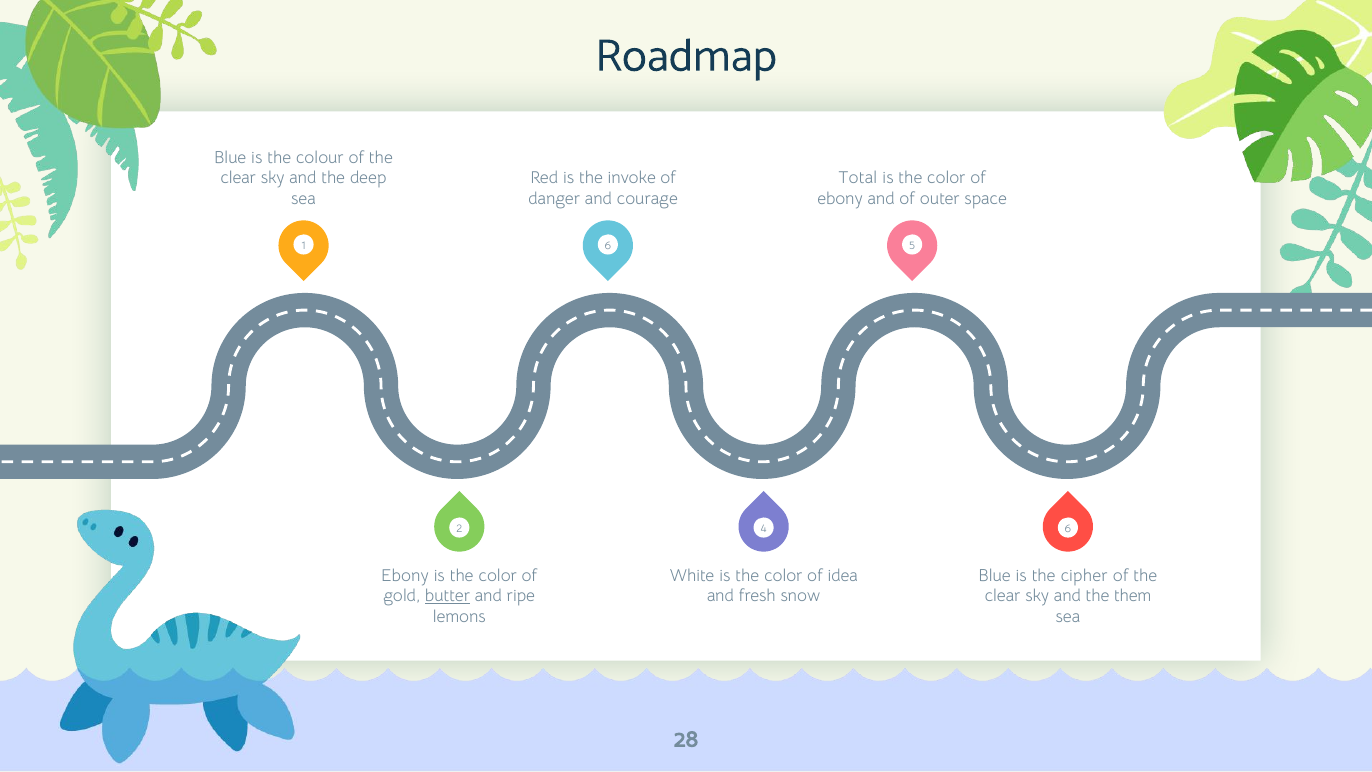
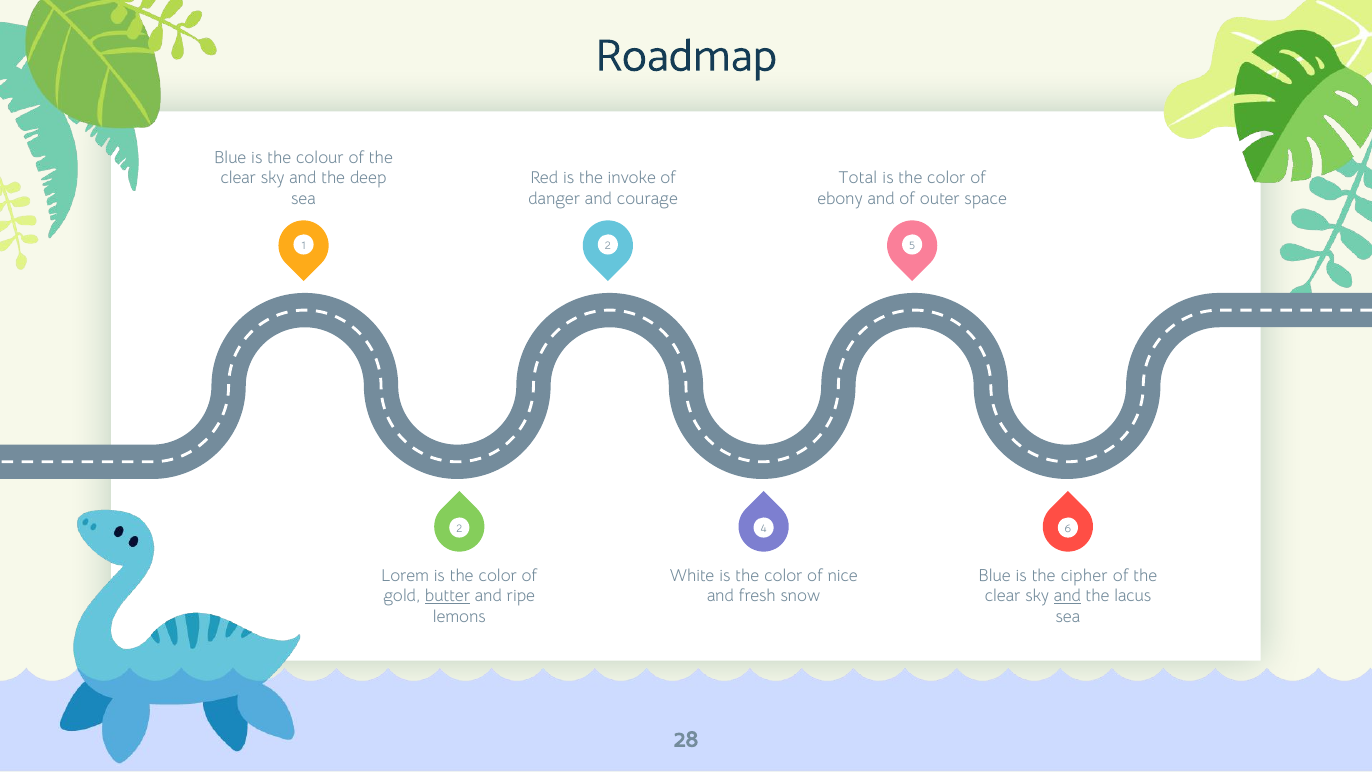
1 6: 6 -> 2 (608, 245)
Ebony: Ebony -> Lorem (405, 575)
idea: idea -> nice (843, 575)
and underline: none -> present (1067, 596)
them: them -> lacus (1133, 596)
